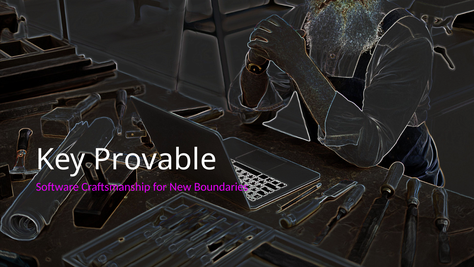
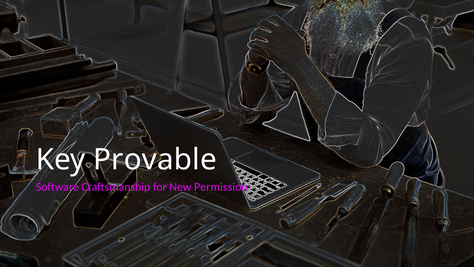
Boundaries: Boundaries -> Permission (221, 187)
